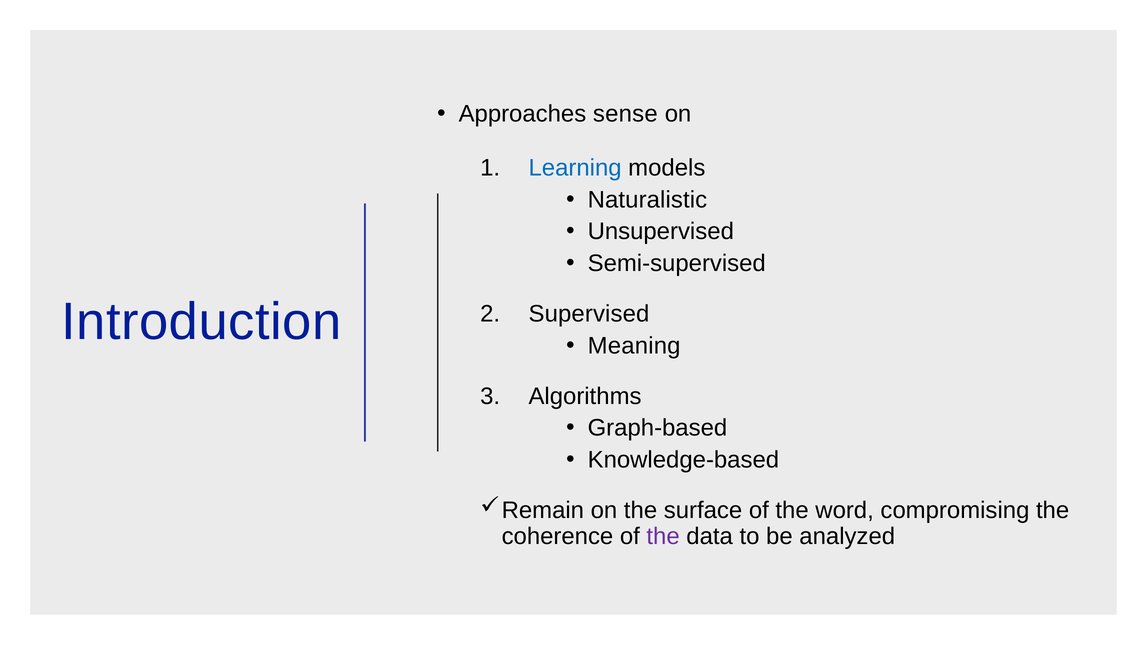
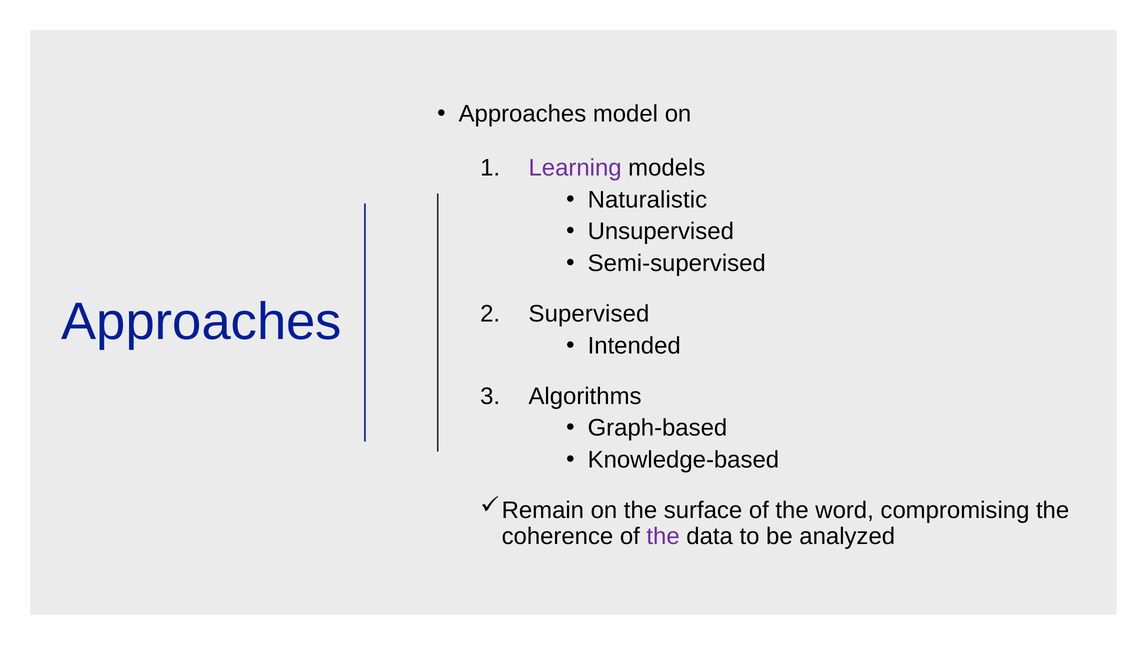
sense: sense -> model (625, 114)
Learning colour: blue -> purple (575, 168)
Introduction: Introduction -> Approaches (202, 322)
Meaning: Meaning -> Intended (634, 346)
